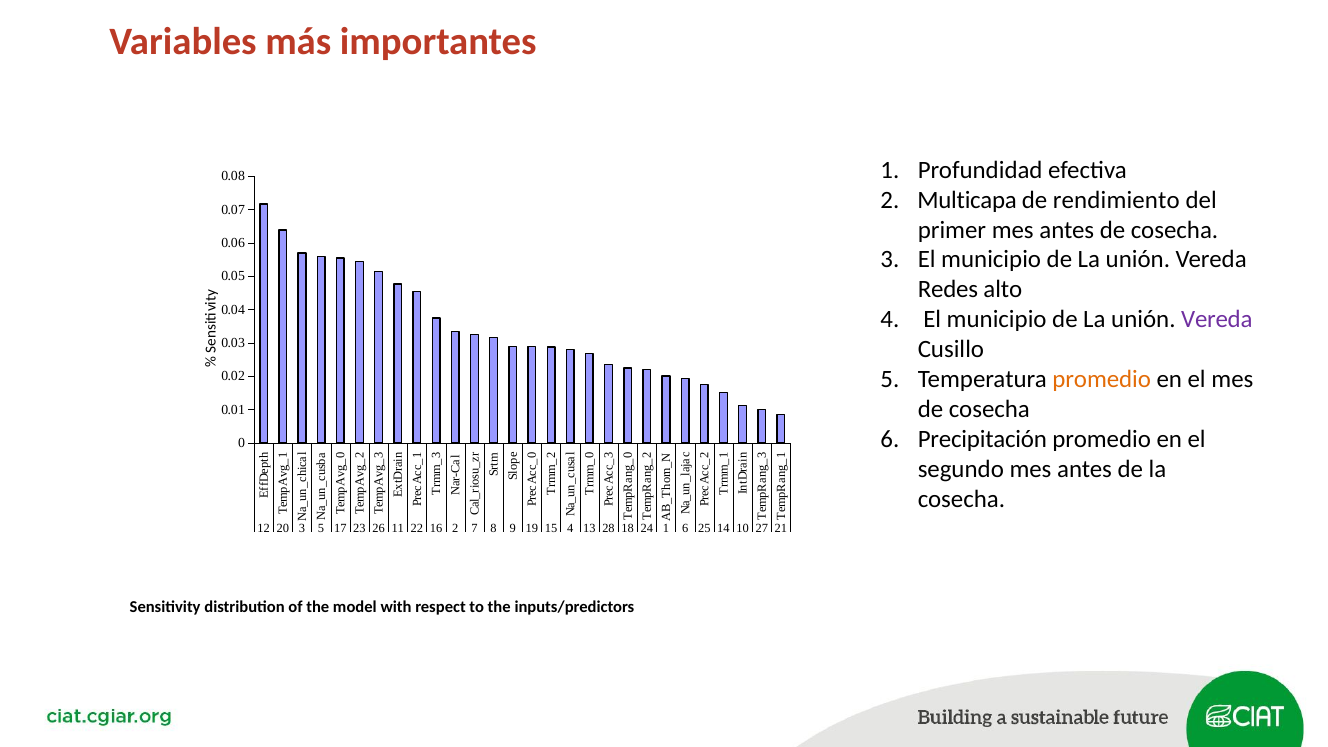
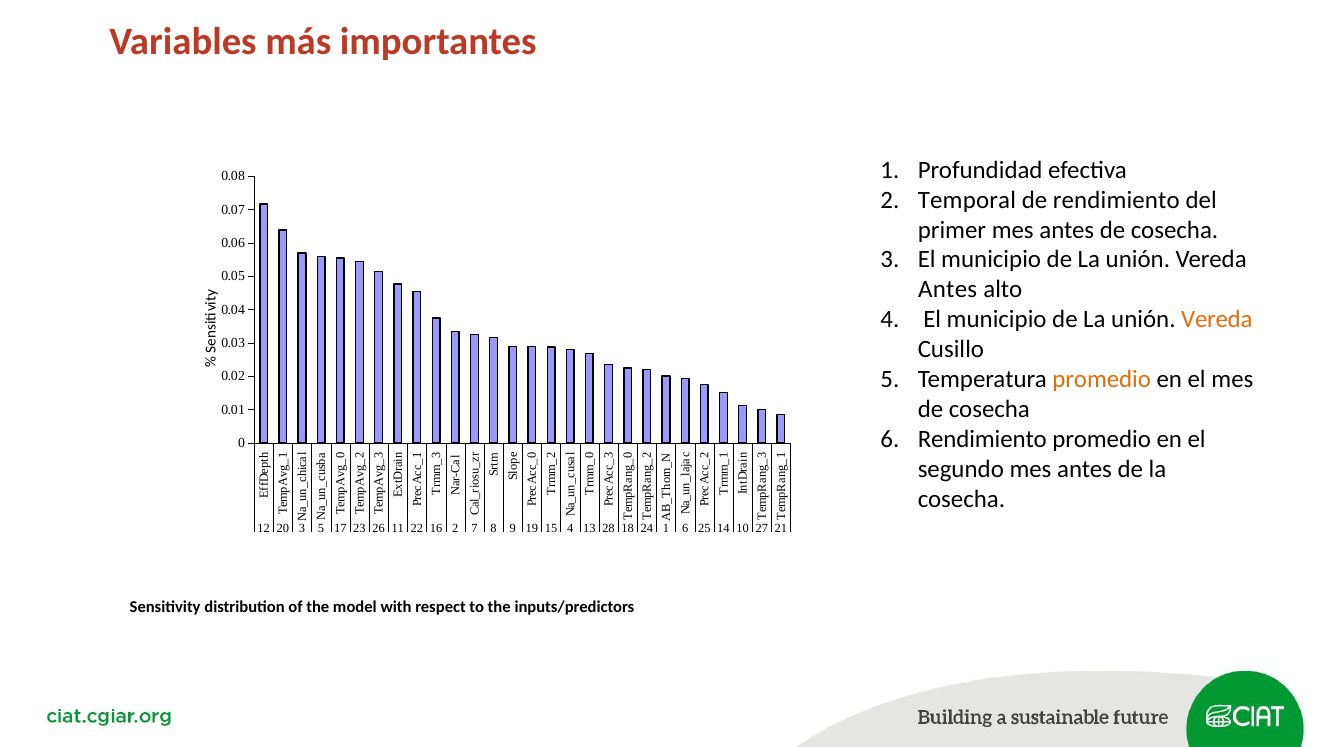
Multicapa: Multicapa -> Temporal (967, 200)
Redes: Redes -> Antes (948, 290)
Vereda colour: purple -> orange (1217, 320)
Precipitación: Precipitación -> Rendimiento (982, 439)
